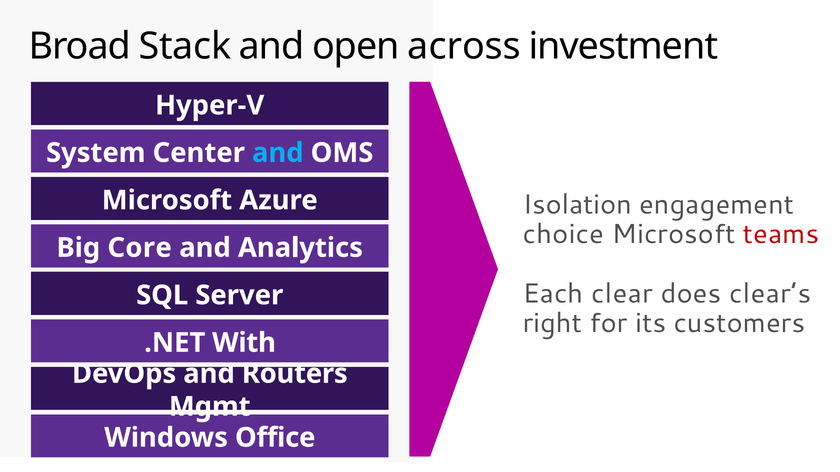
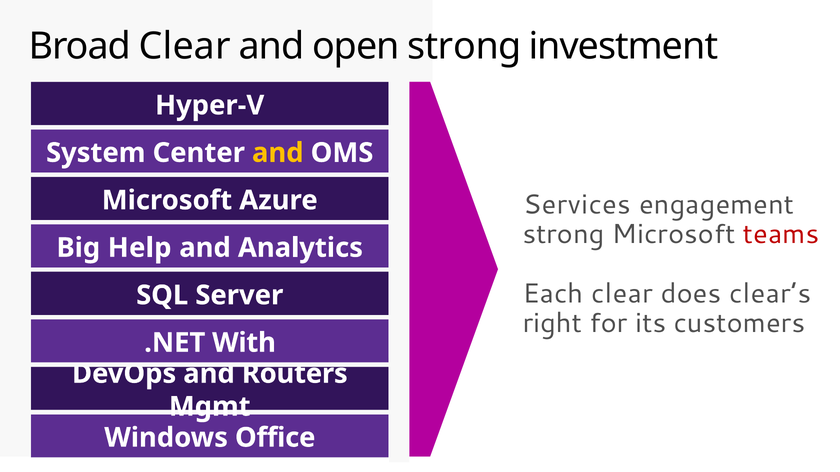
Broad Stack: Stack -> Clear (185, 46)
open across: across -> strong (464, 46)
and colour: light blue -> yellow (278, 153)
Isolation: Isolation -> Services (577, 205)
choice: choice -> strong (564, 235)
Core: Core -> Help (140, 248)
